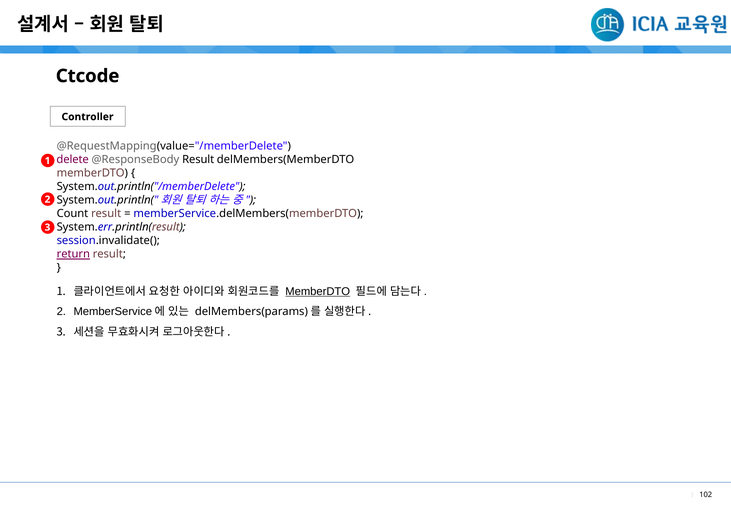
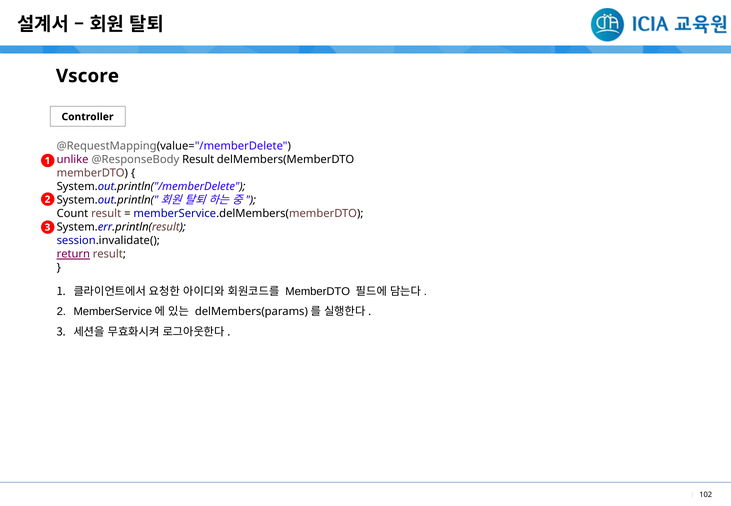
Ctcode: Ctcode -> Vscore (87, 76)
delete: delete -> unlike (73, 160)
MemberDTO underline: present -> none (318, 291)
